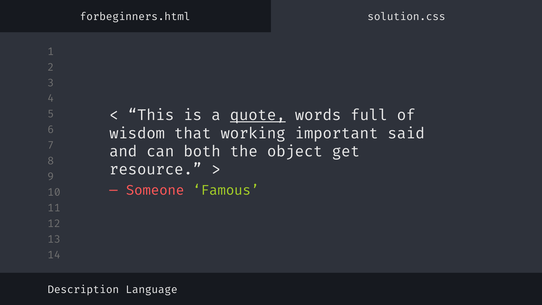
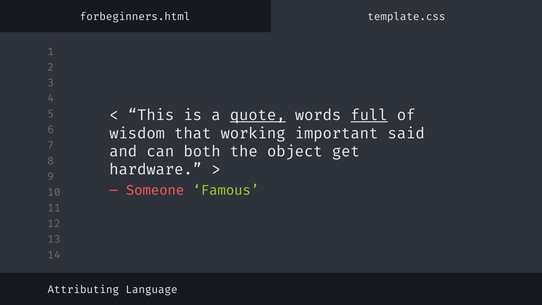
solution.css: solution.css -> template.css (406, 17)
full underline: none -> present (369, 115)
resource: resource -> hardware (156, 170)
Description: Description -> Attributing (83, 290)
